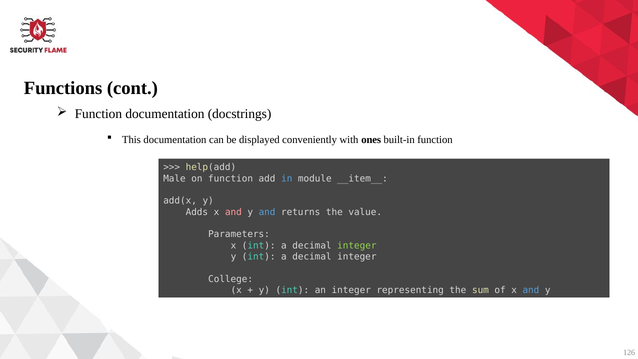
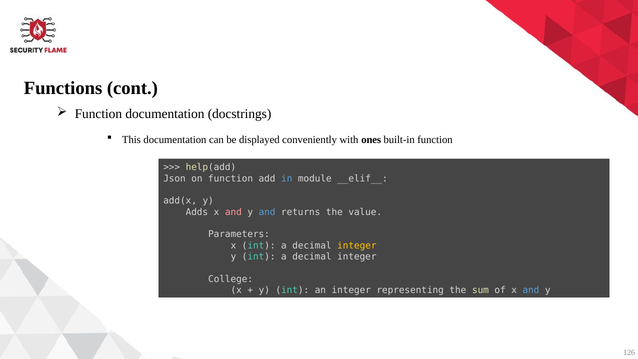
Male: Male -> Json (174, 178)
__item__: __item__ -> __elif__ (362, 178)
integer colour: light green -> yellow (357, 245)
